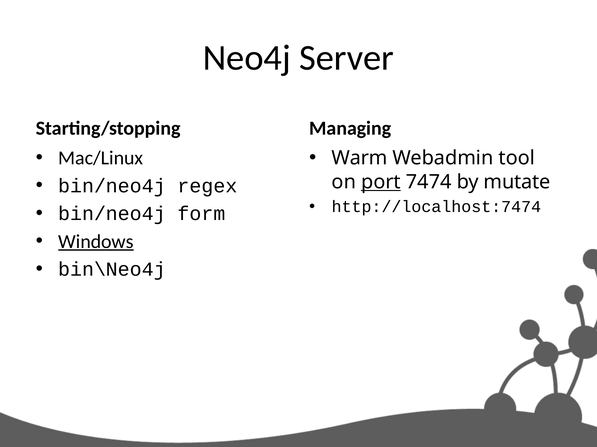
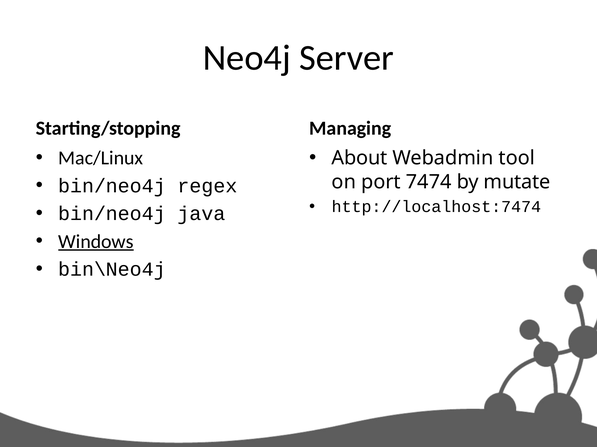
Warm: Warm -> About (360, 158)
port underline: present -> none (381, 182)
form: form -> java (202, 214)
